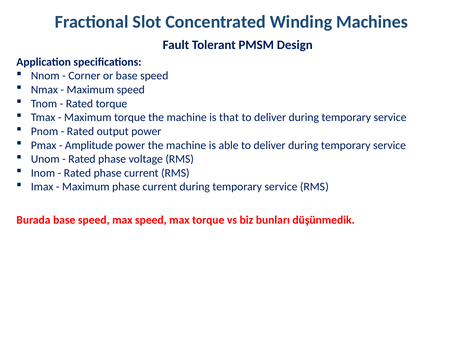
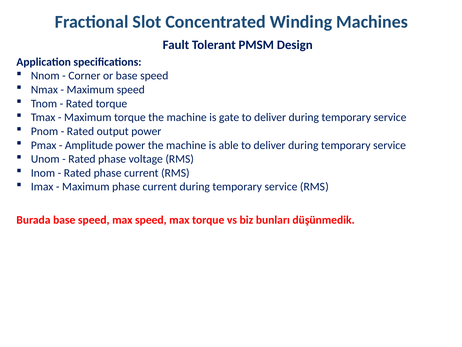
that: that -> gate (229, 117)
